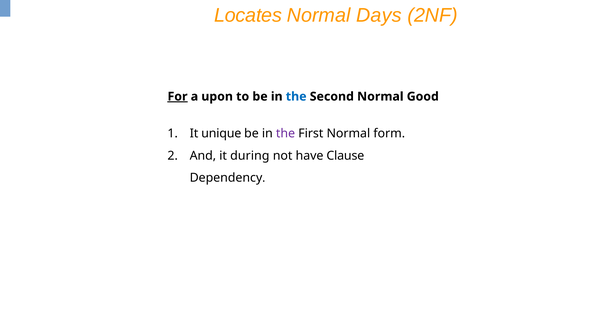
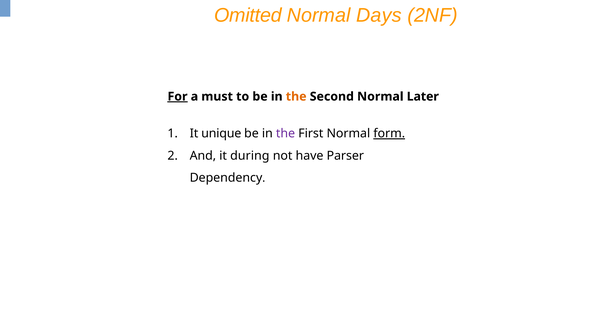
Locates: Locates -> Omitted (248, 15)
upon: upon -> must (217, 97)
the colour: blue -> orange (296, 97)
Good: Good -> Later (423, 97)
form underline: none -> present (389, 134)
Clause: Clause -> Parser (345, 156)
